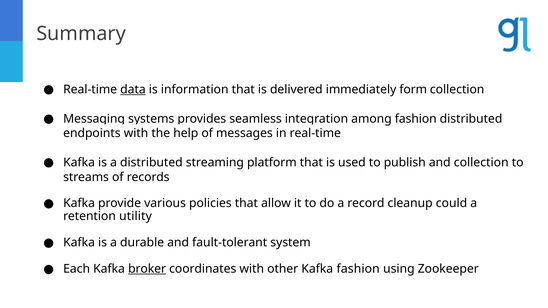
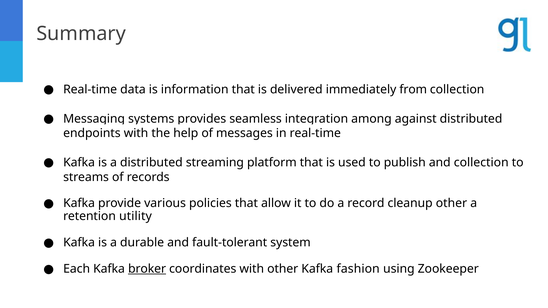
data underline: present -> none (133, 90)
form: form -> from (413, 90)
among fashion: fashion -> against (416, 119)
cleanup could: could -> other (451, 203)
